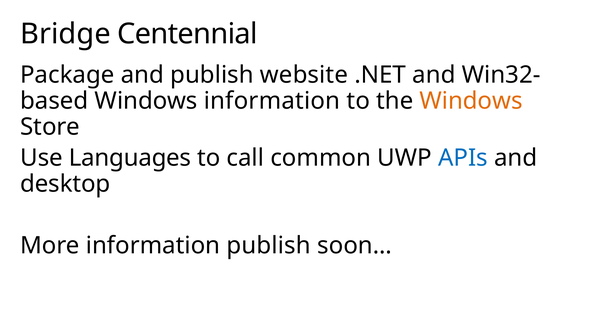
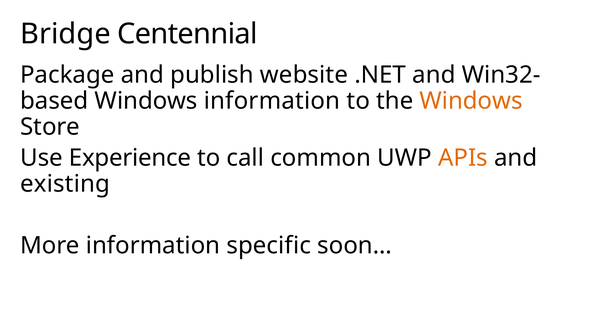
Languages: Languages -> Experience (130, 158)
APIs colour: blue -> orange (463, 158)
desktop: desktop -> existing (65, 184)
information publish: publish -> specific (269, 245)
